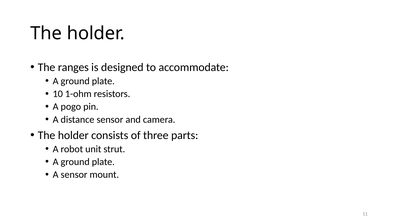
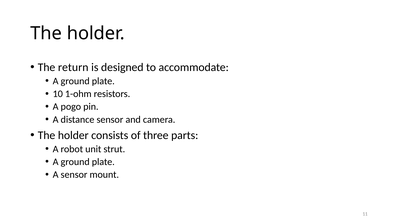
ranges: ranges -> return (73, 67)
